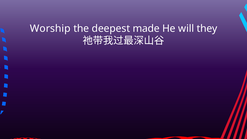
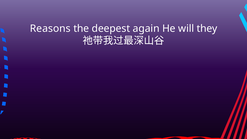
Worship: Worship -> Reasons (50, 29)
made: made -> again (146, 29)
